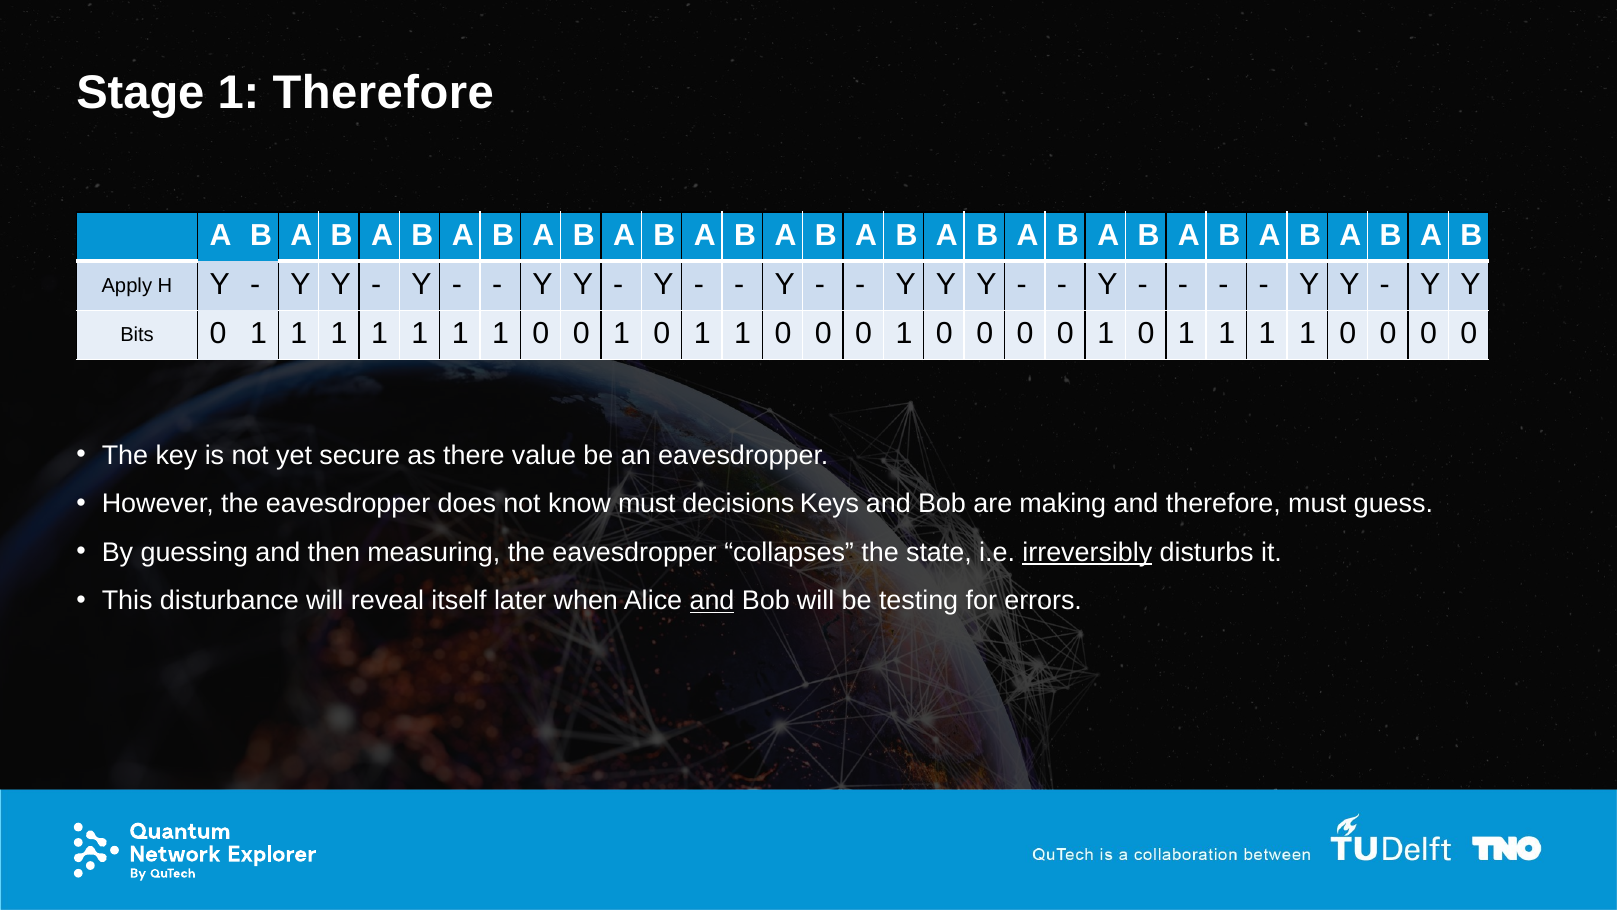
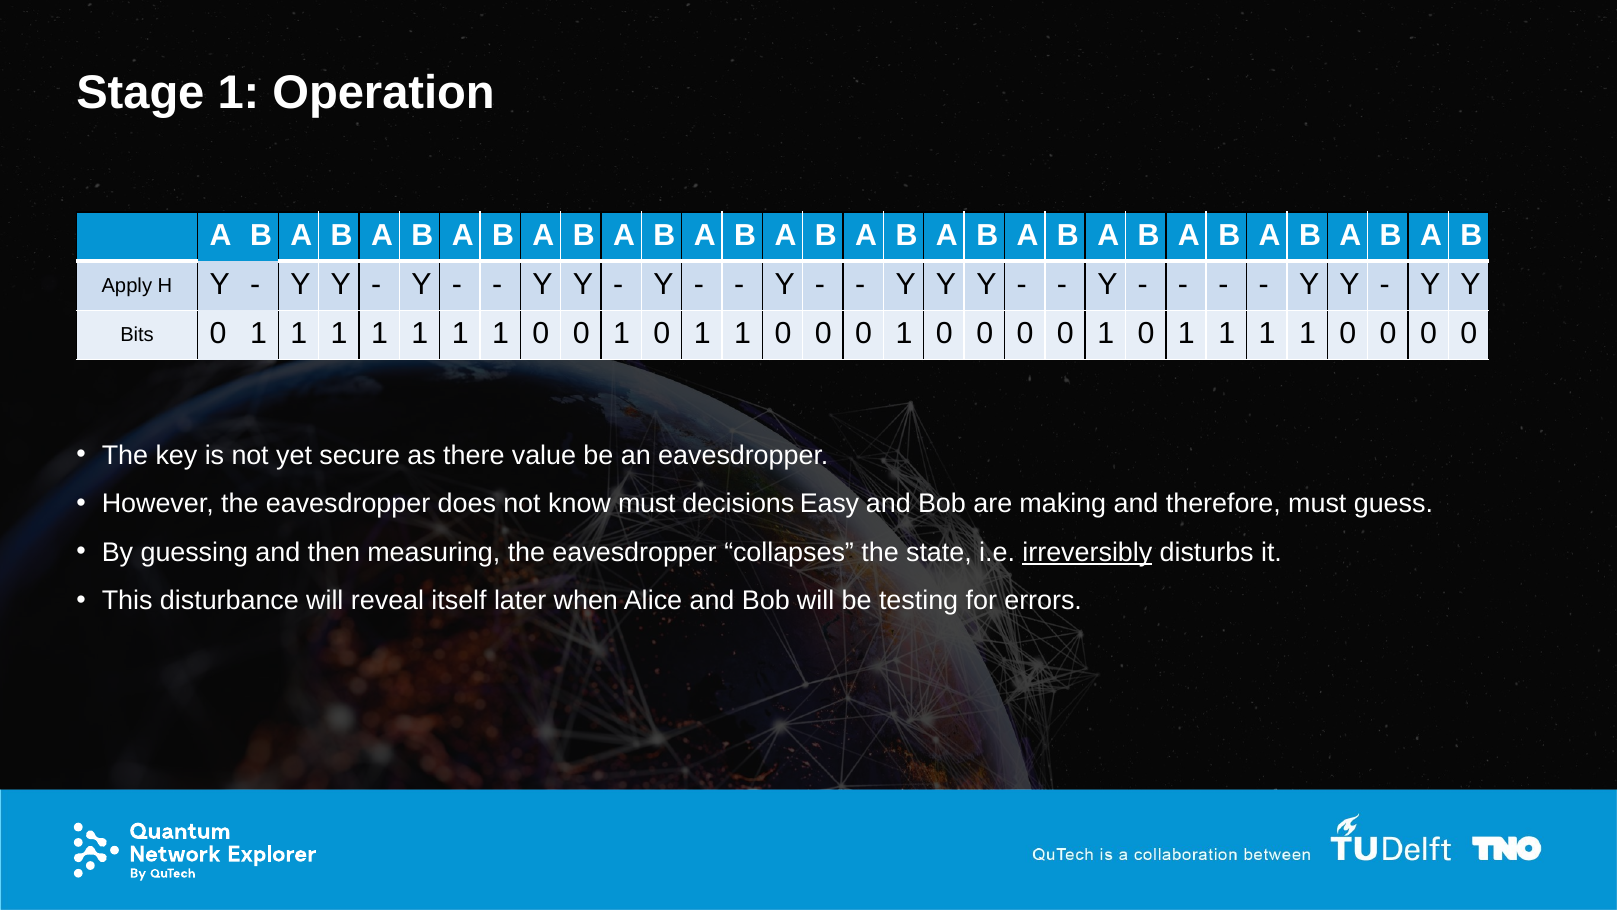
1 Therefore: Therefore -> Operation (384, 93)
Keys: Keys -> Easy (829, 504)
and underline: present -> none (712, 601)
